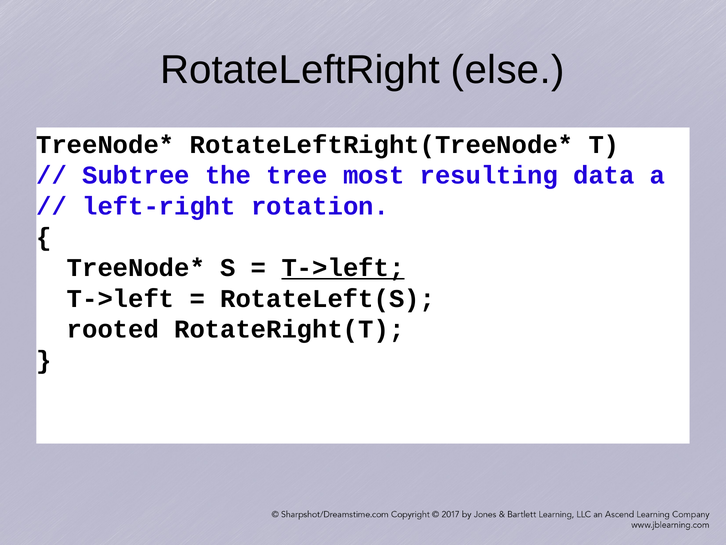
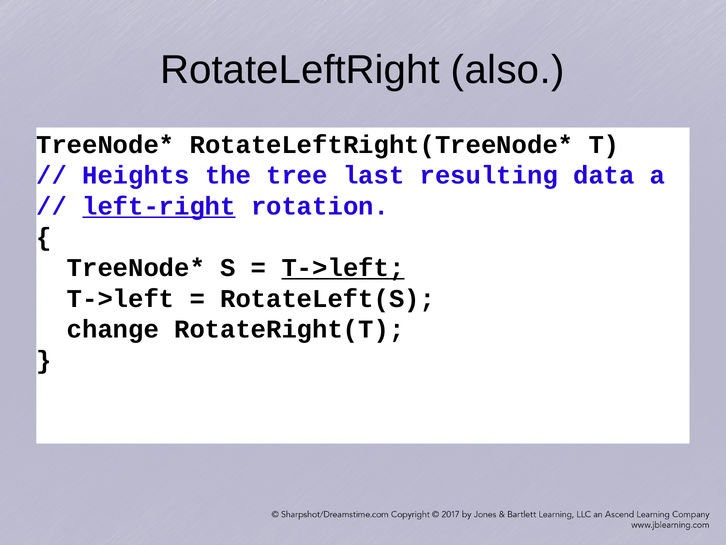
else: else -> also (508, 70)
Subtree: Subtree -> Heights (136, 175)
most: most -> last (374, 175)
left-right underline: none -> present (159, 206)
rooted: rooted -> change (113, 329)
